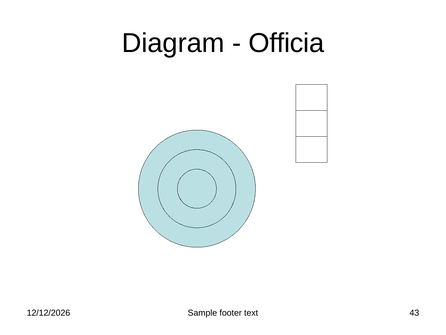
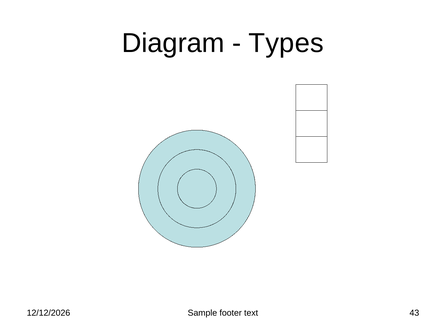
Officia: Officia -> Types (286, 43)
